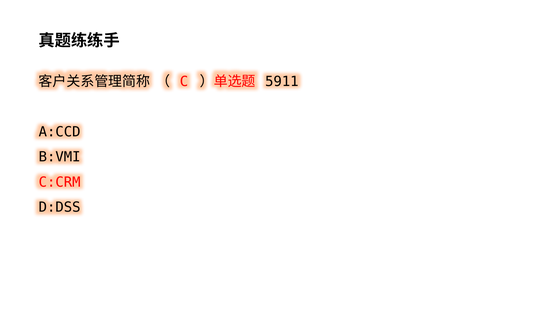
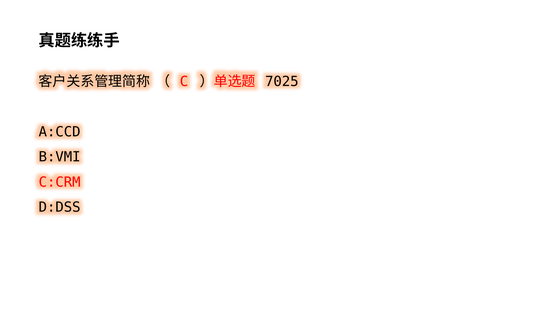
5911: 5911 -> 7025 (282, 81)
